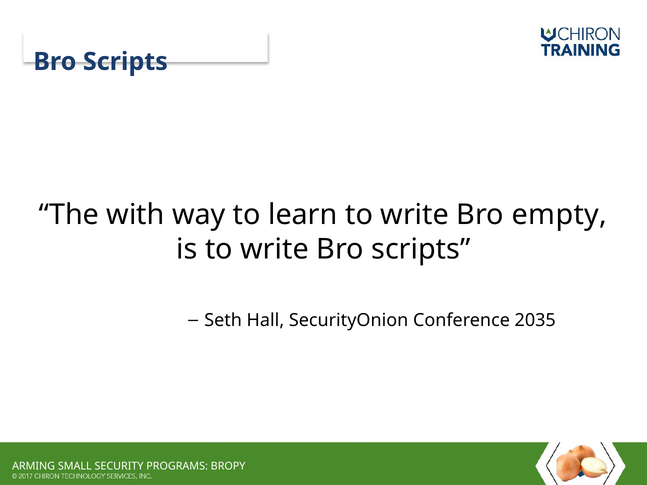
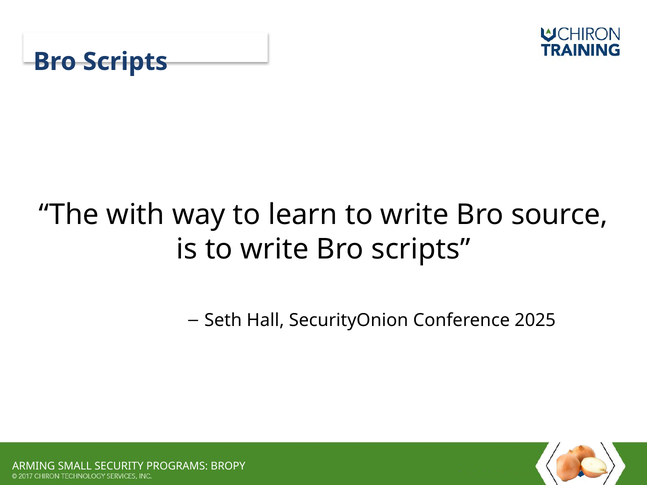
empty: empty -> source (560, 215)
2035: 2035 -> 2025 (535, 320)
